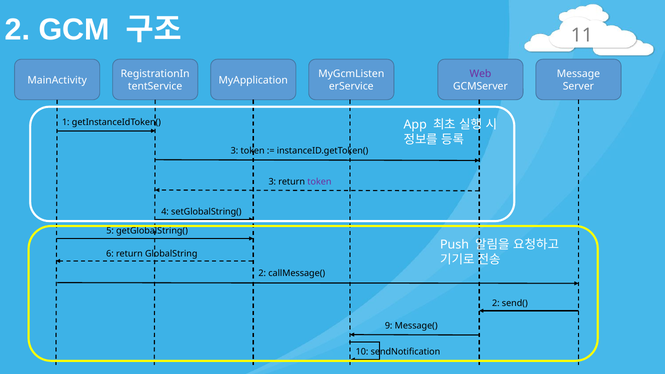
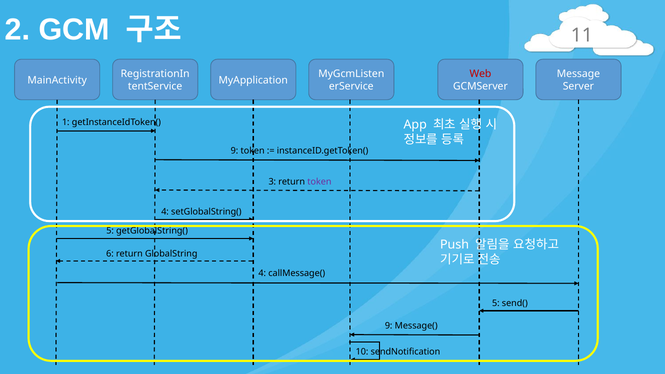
Web colour: purple -> red (480, 74)
3: 3 -> 9 (234, 151)
2: 2 -> 4 (262, 274)
2: 2 -> 5 (496, 303)
